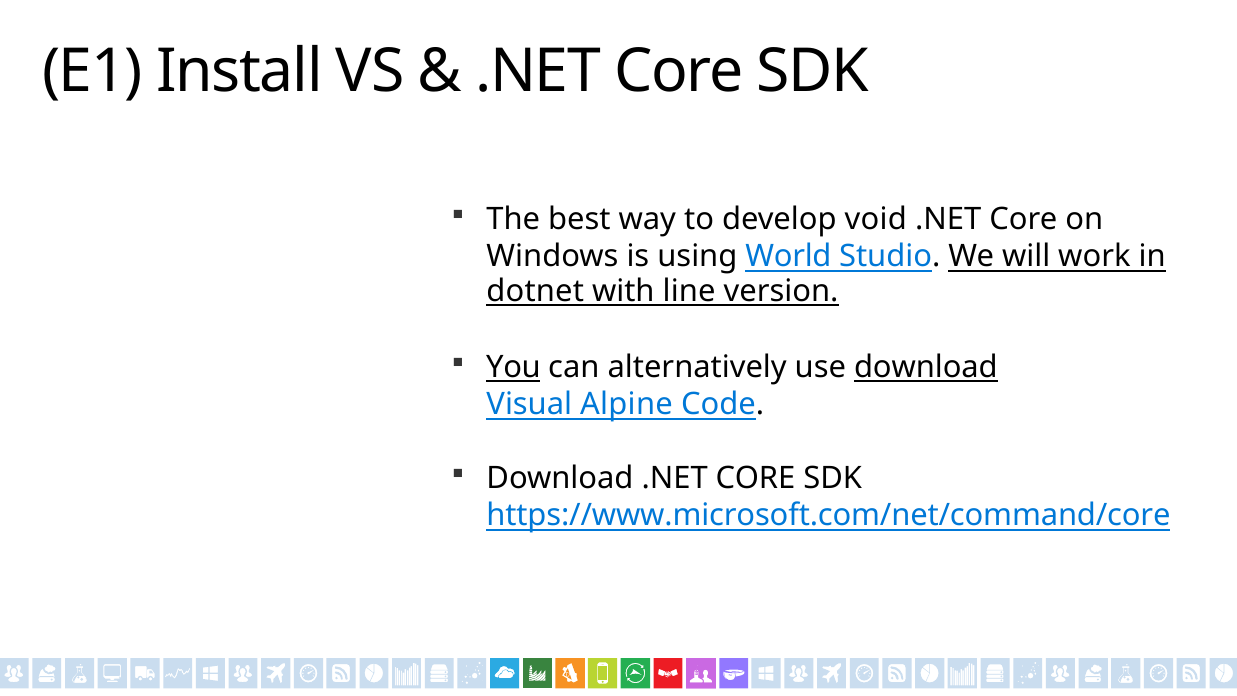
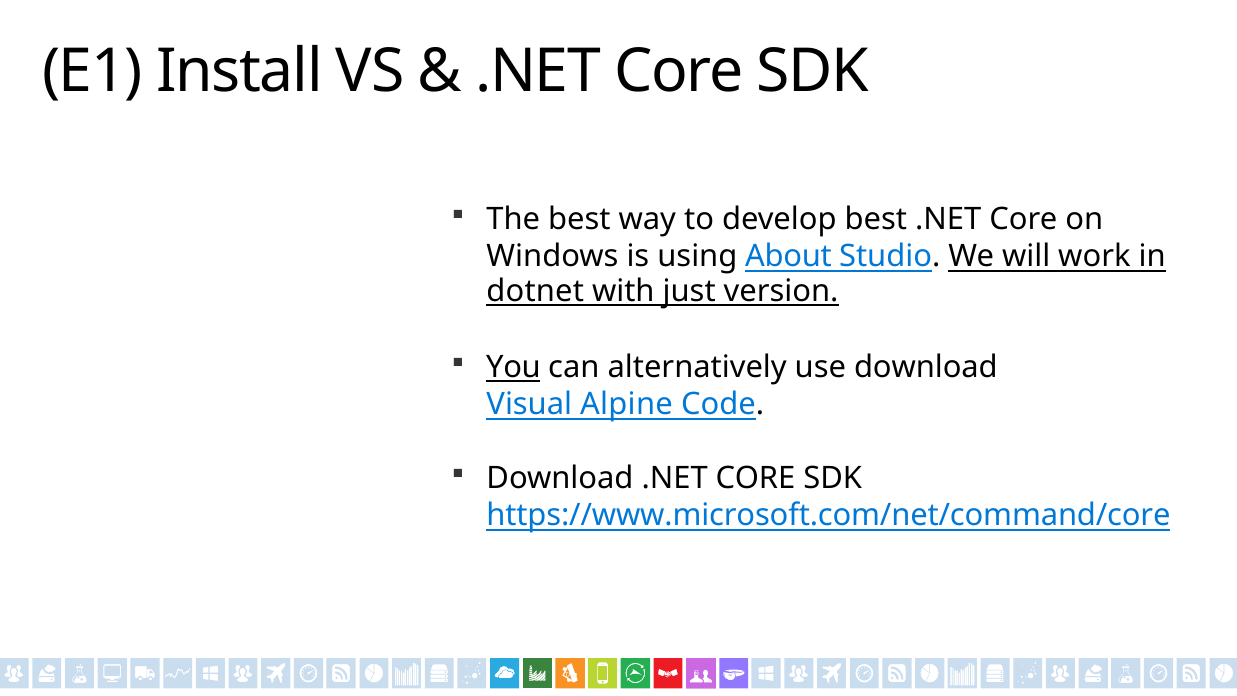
develop void: void -> best (876, 220)
World: World -> About (788, 257)
line: line -> just (689, 291)
download underline: present -> none (926, 368)
